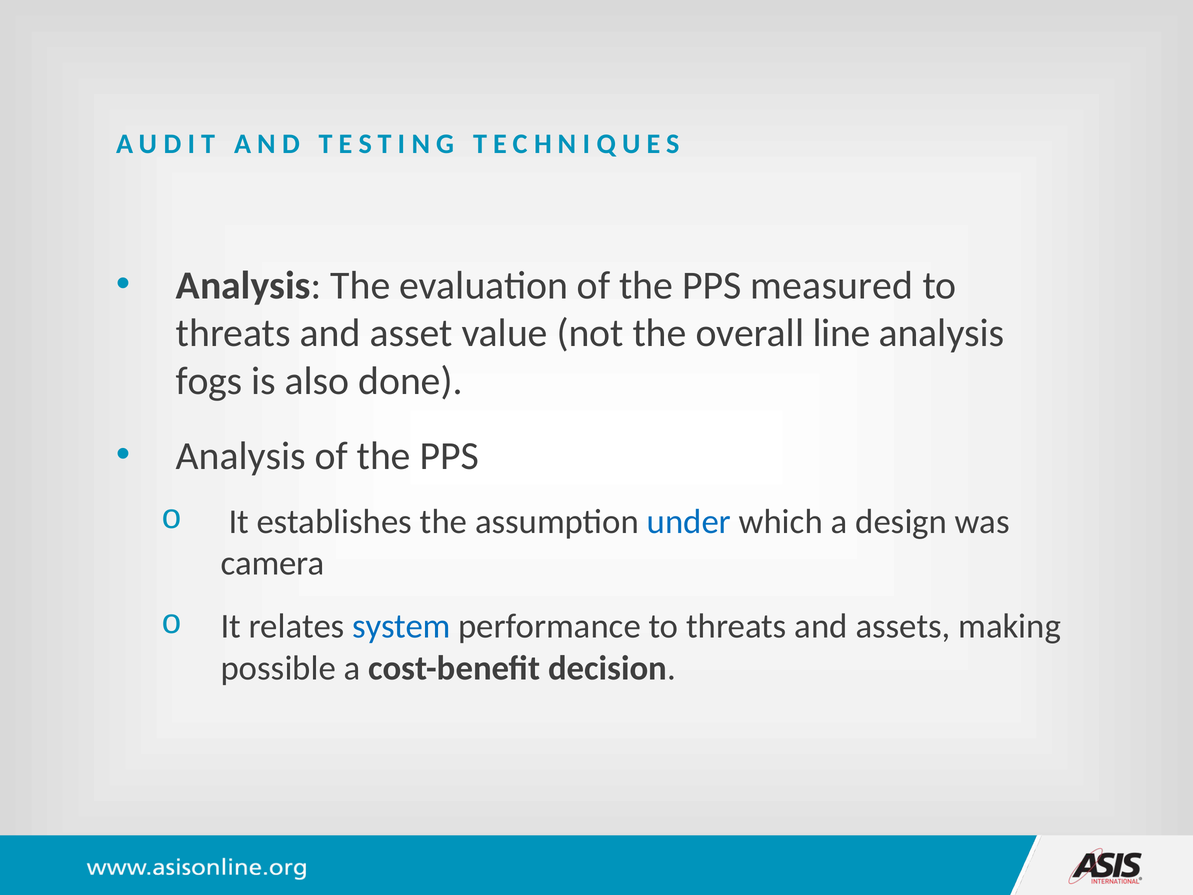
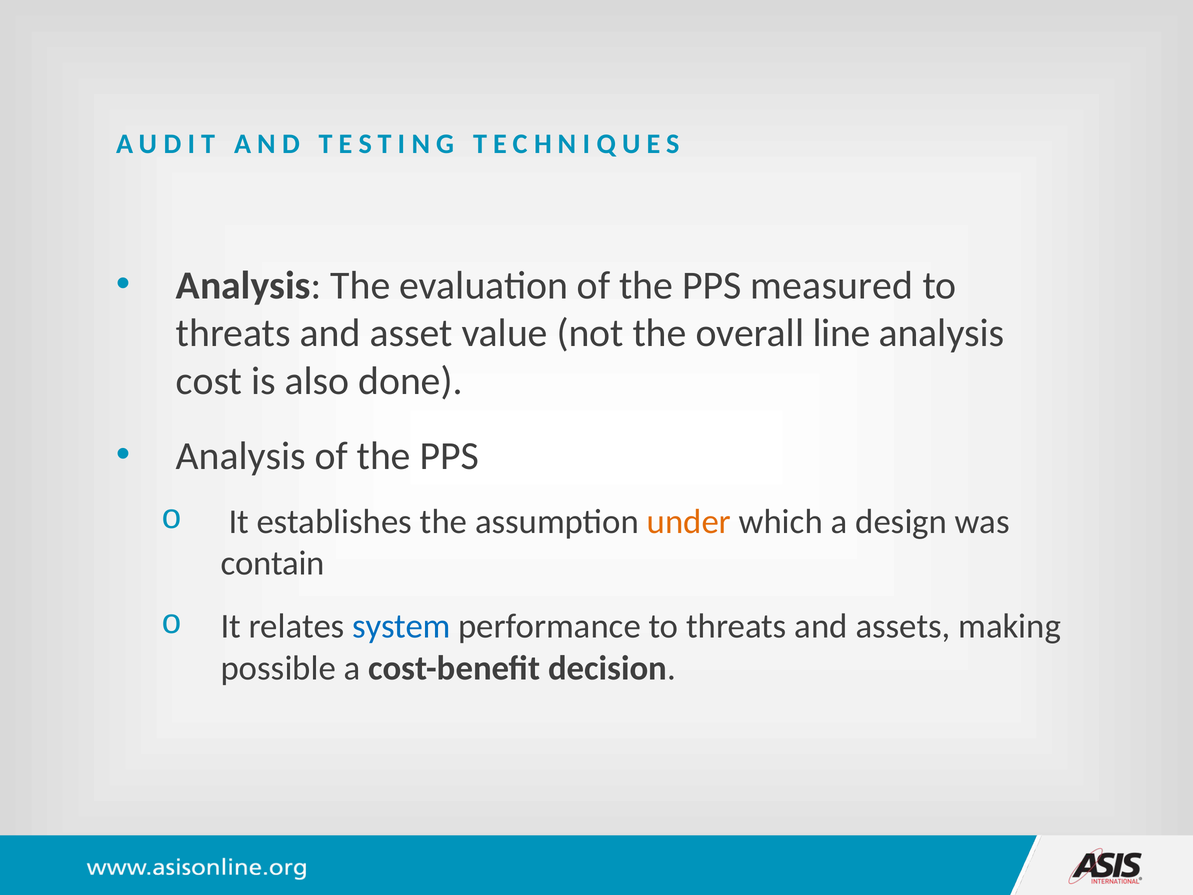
fogs: fogs -> cost (209, 381)
under colour: blue -> orange (689, 521)
camera: camera -> contain (273, 563)
